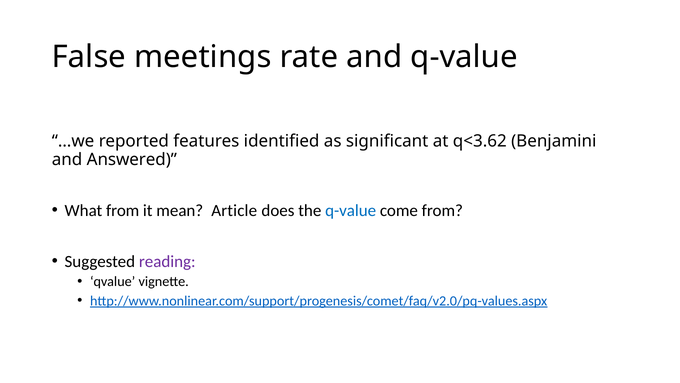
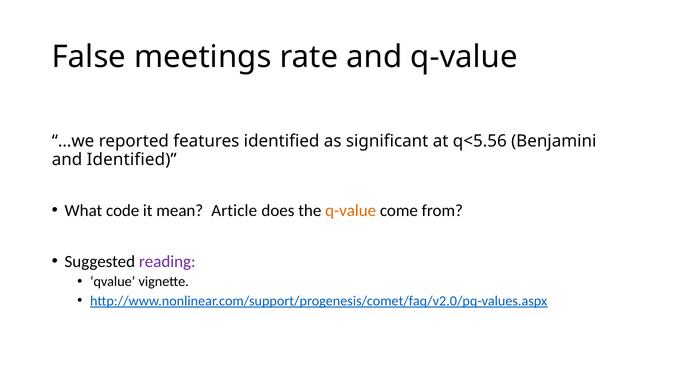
q<3.62: q<3.62 -> q<5.56 (480, 141)
and Answered: Answered -> Identified (132, 159)
What from: from -> code (123, 210)
q-value colour: blue -> orange (351, 210)
